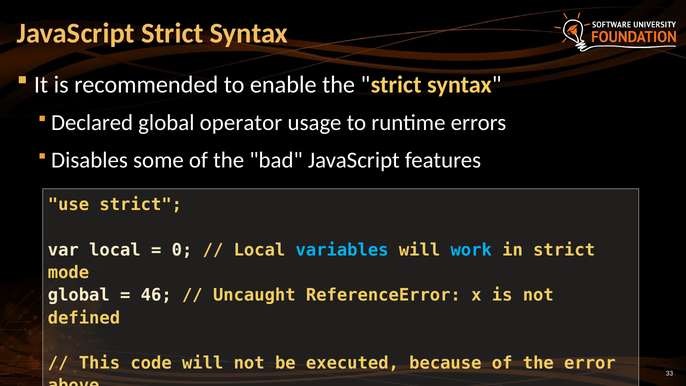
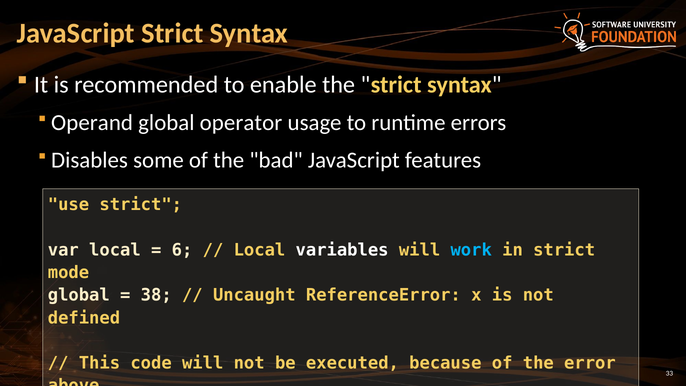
Declared: Declared -> Operand (92, 123)
0: 0 -> 6 (182, 250)
variables colour: light blue -> white (342, 250)
46: 46 -> 38 (156, 295)
